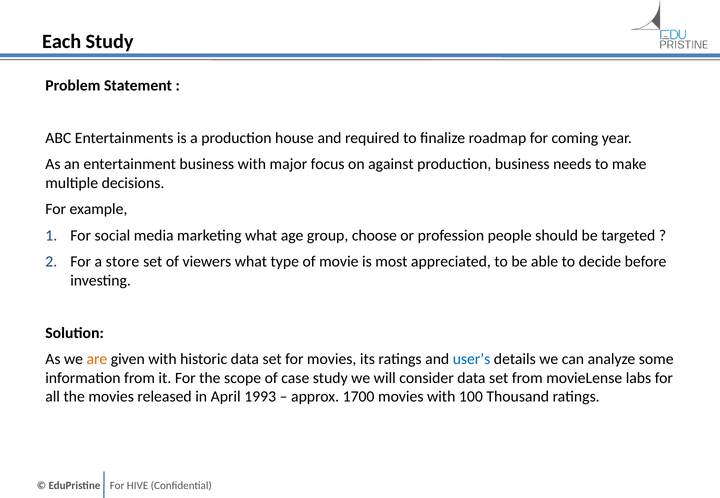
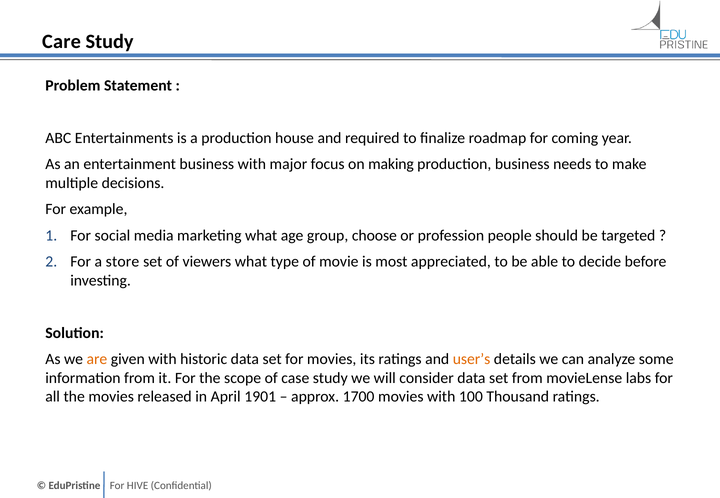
Each: Each -> Care (61, 42)
against: against -> making (391, 164)
user’s colour: blue -> orange (472, 359)
1993: 1993 -> 1901 (260, 397)
